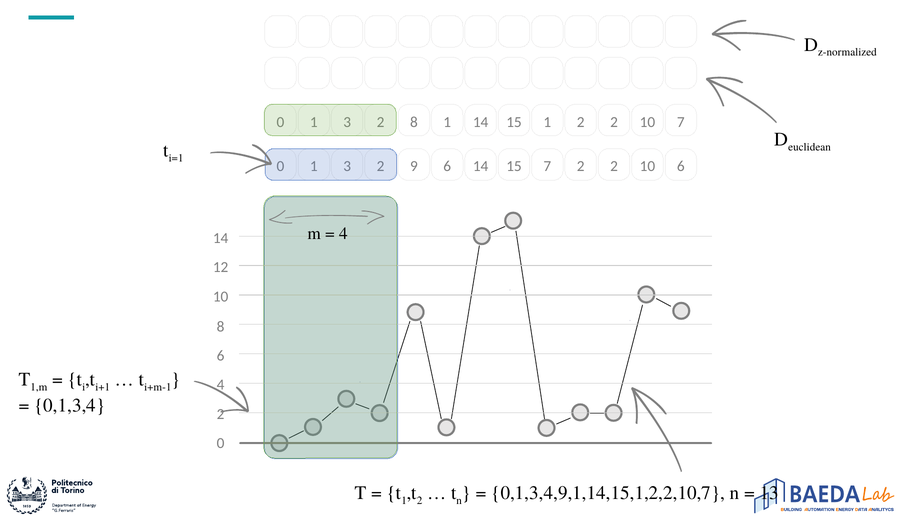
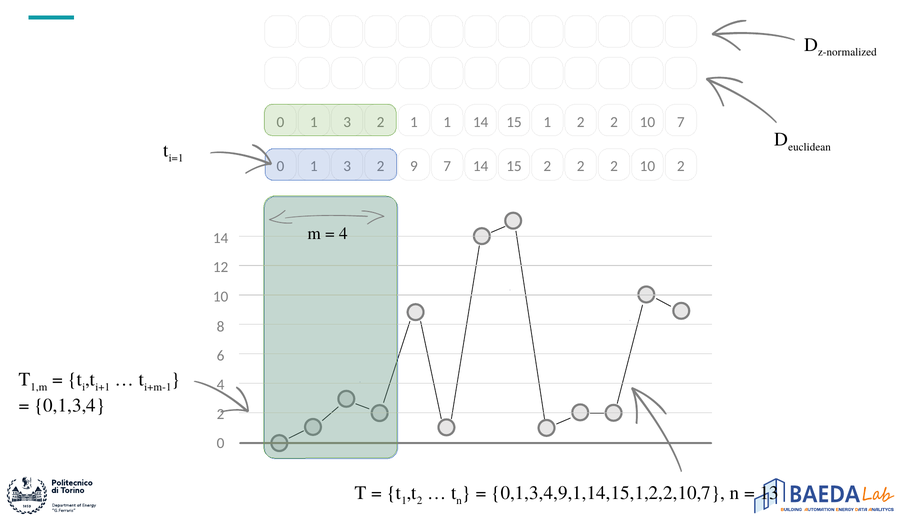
8: 8 -> 1 (414, 122)
9 6: 6 -> 7 (447, 166)
14 7: 7 -> 2 (547, 166)
10 6: 6 -> 2 (681, 166)
